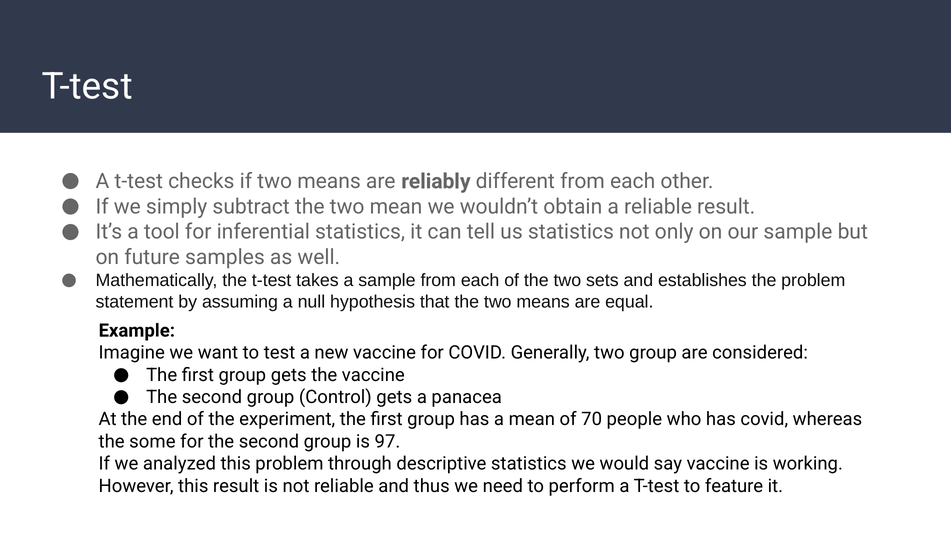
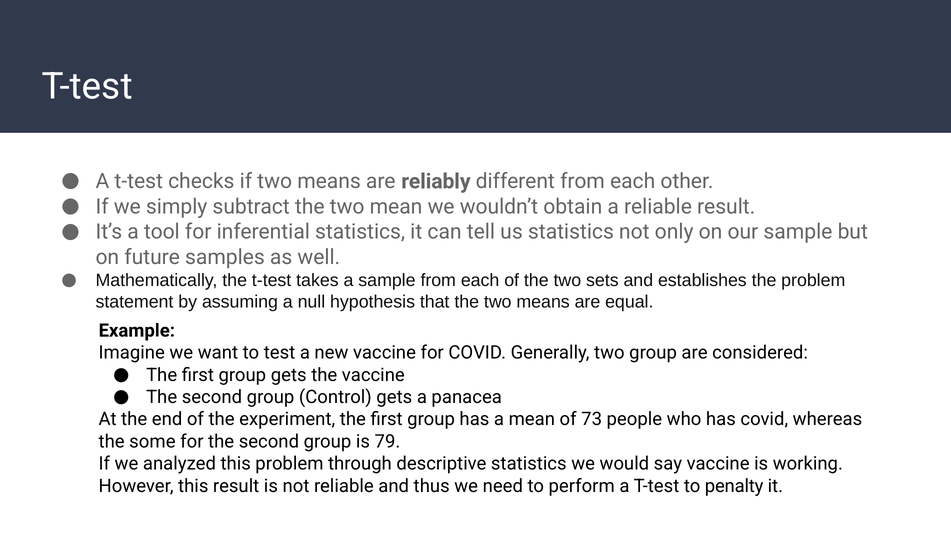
70: 70 -> 73 (592, 419)
97: 97 -> 79 (387, 442)
feature: feature -> penalty (734, 486)
